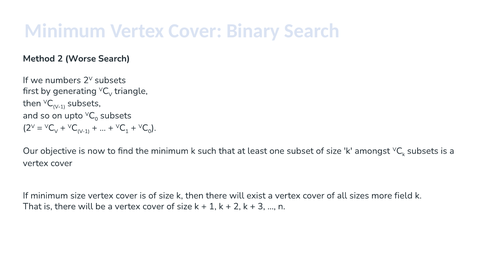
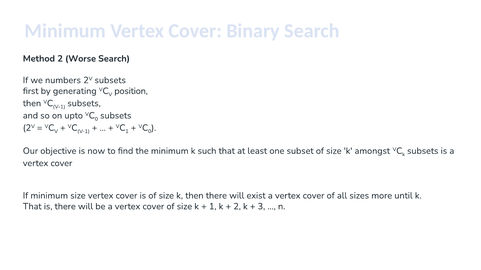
triangle: triangle -> position (131, 91)
field: field -> until (403, 196)
